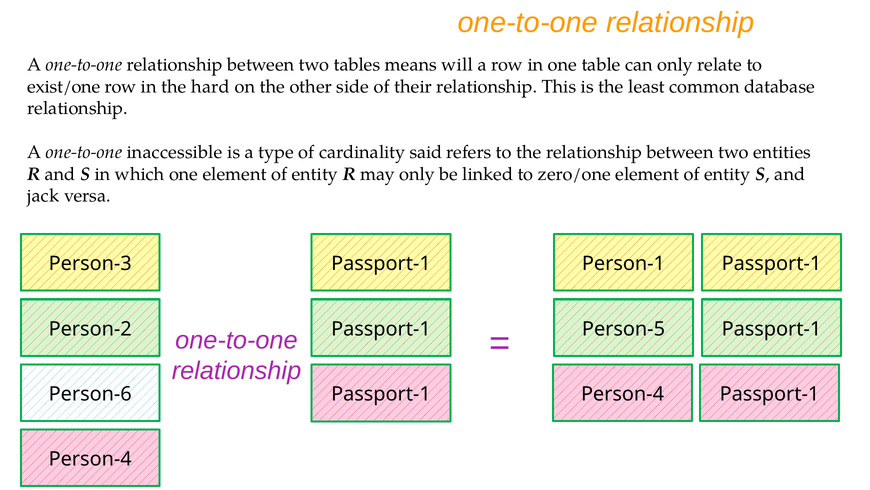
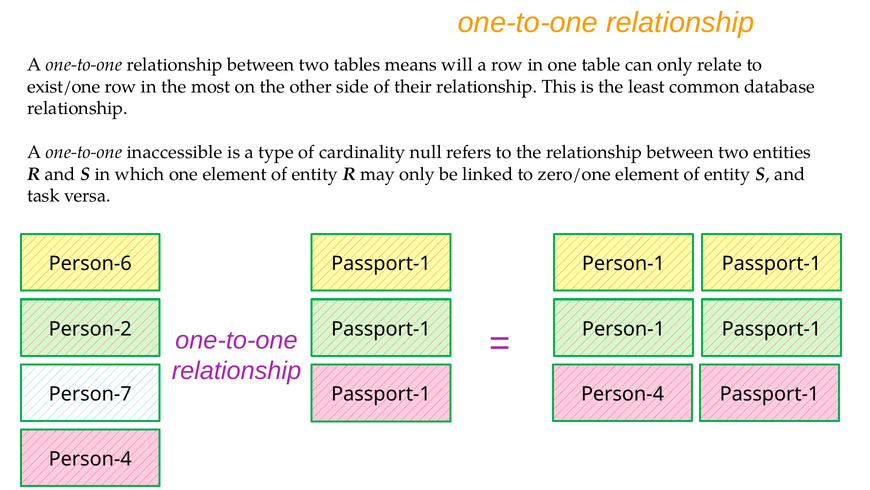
hard: hard -> most (211, 87)
said: said -> null (426, 152)
jack: jack -> task (43, 196)
Person-3: Person-3 -> Person-6 (90, 263)
Person-2 Passport-1 Person-5: Person-5 -> Person-1 (624, 329)
Person-6: Person-6 -> Person-7 (90, 394)
